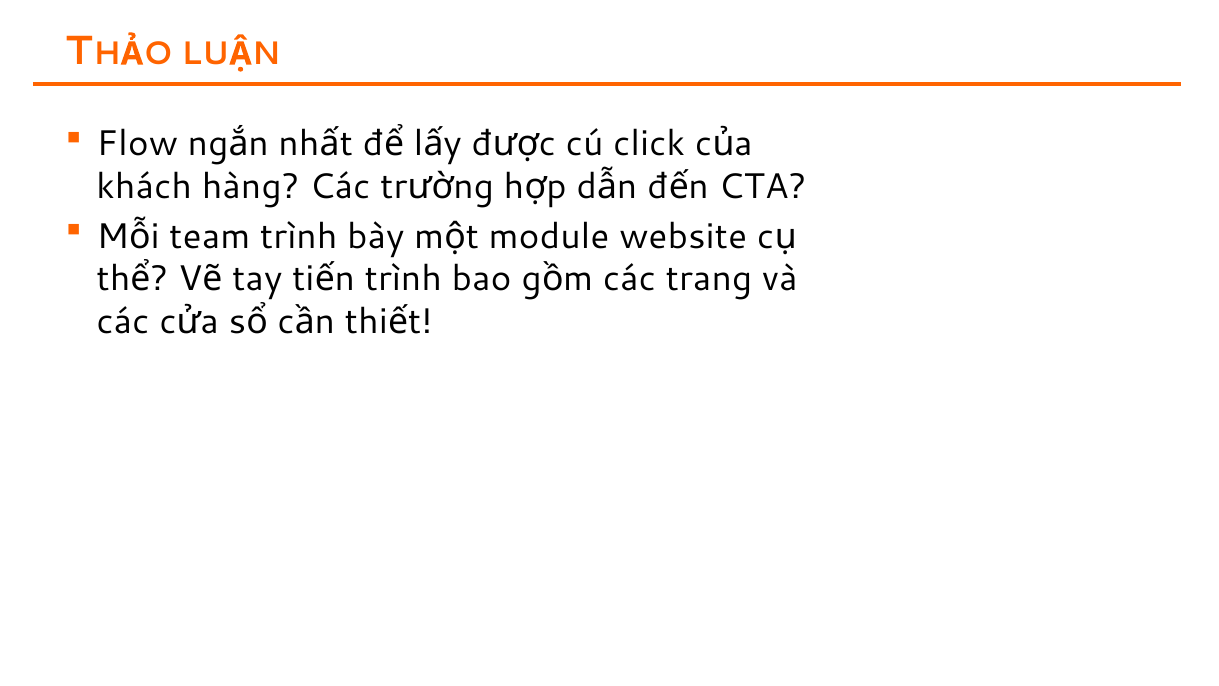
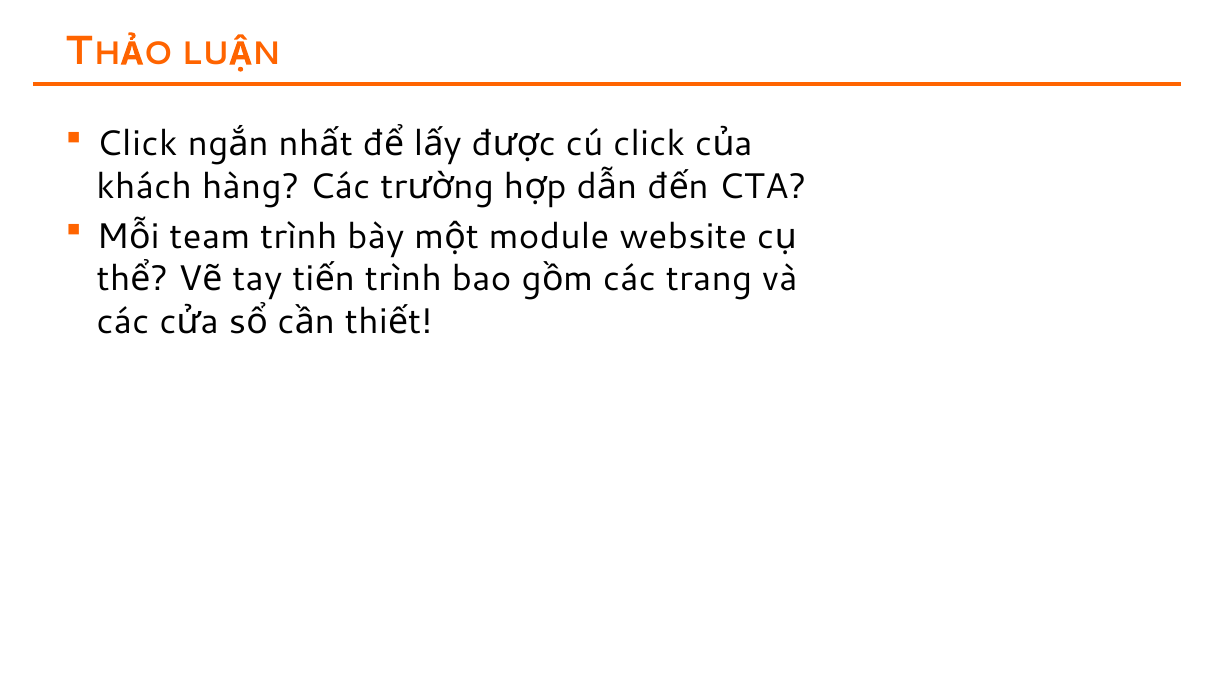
Flow: Flow -> Click (137, 144)
